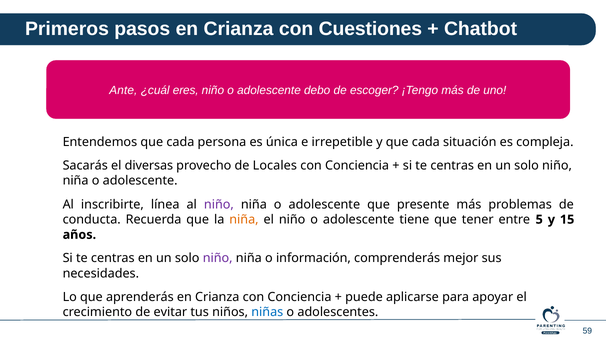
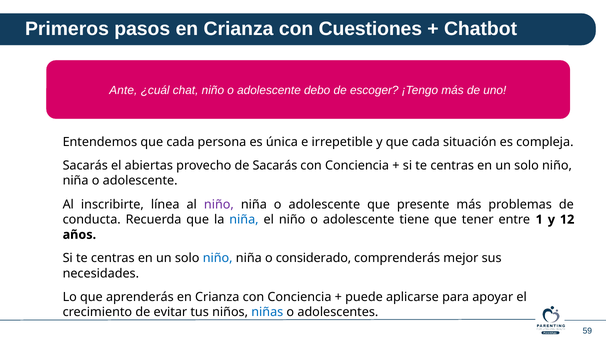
eres: eres -> chat (186, 90)
diversas: diversas -> abiertas (149, 166)
de Locales: Locales -> Sacarás (275, 166)
niña colour: orange -> blue (244, 219)
5: 5 -> 1 (539, 219)
15: 15 -> 12 (567, 219)
niño colour: purple -> blue (218, 258)
información: información -> considerado (313, 258)
